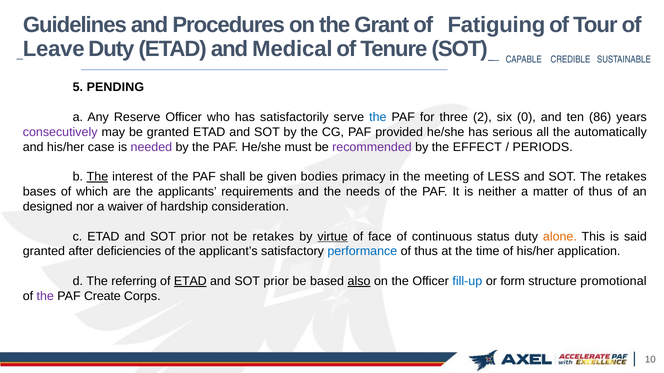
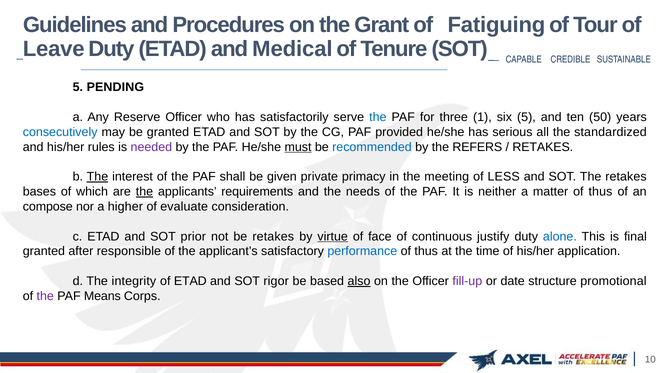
2: 2 -> 1 (482, 117)
six 0: 0 -> 5 (526, 117)
86: 86 -> 50 (600, 117)
consecutively colour: purple -> blue (60, 132)
automatically: automatically -> standardized (610, 132)
case: case -> rules (101, 147)
must underline: none -> present (298, 147)
recommended colour: purple -> blue (372, 147)
EFFECT: EFFECT -> REFERS (477, 147)
PERIODS: PERIODS -> RETAKES (543, 147)
bodies: bodies -> private (319, 177)
the underline: none -> present (144, 192)
designed: designed -> compose (48, 207)
waiver: waiver -> higher (125, 207)
hardship: hardship -> evaluate (184, 207)
status: status -> justify (493, 237)
alone colour: orange -> blue (560, 237)
said: said -> final (635, 237)
deficiencies: deficiencies -> responsible (129, 252)
referring: referring -> integrity (134, 282)
ETAD underline: present -> none (190, 282)
prior: prior -> rigor (276, 282)
fill-up colour: blue -> purple (467, 282)
form: form -> date (513, 282)
Create: Create -> Means (102, 296)
